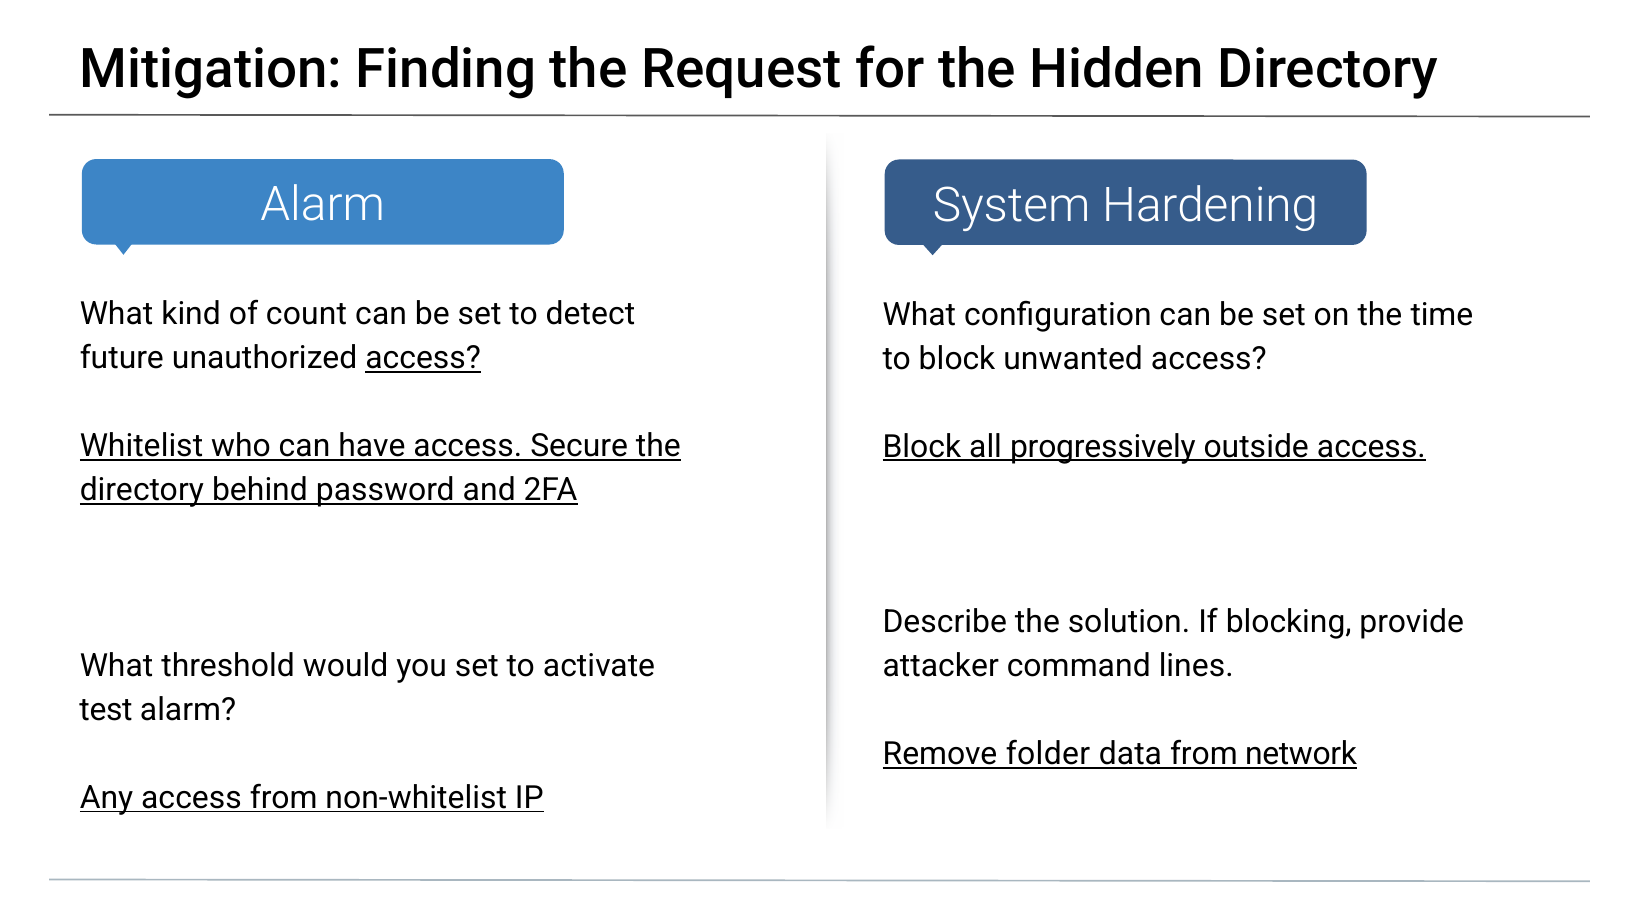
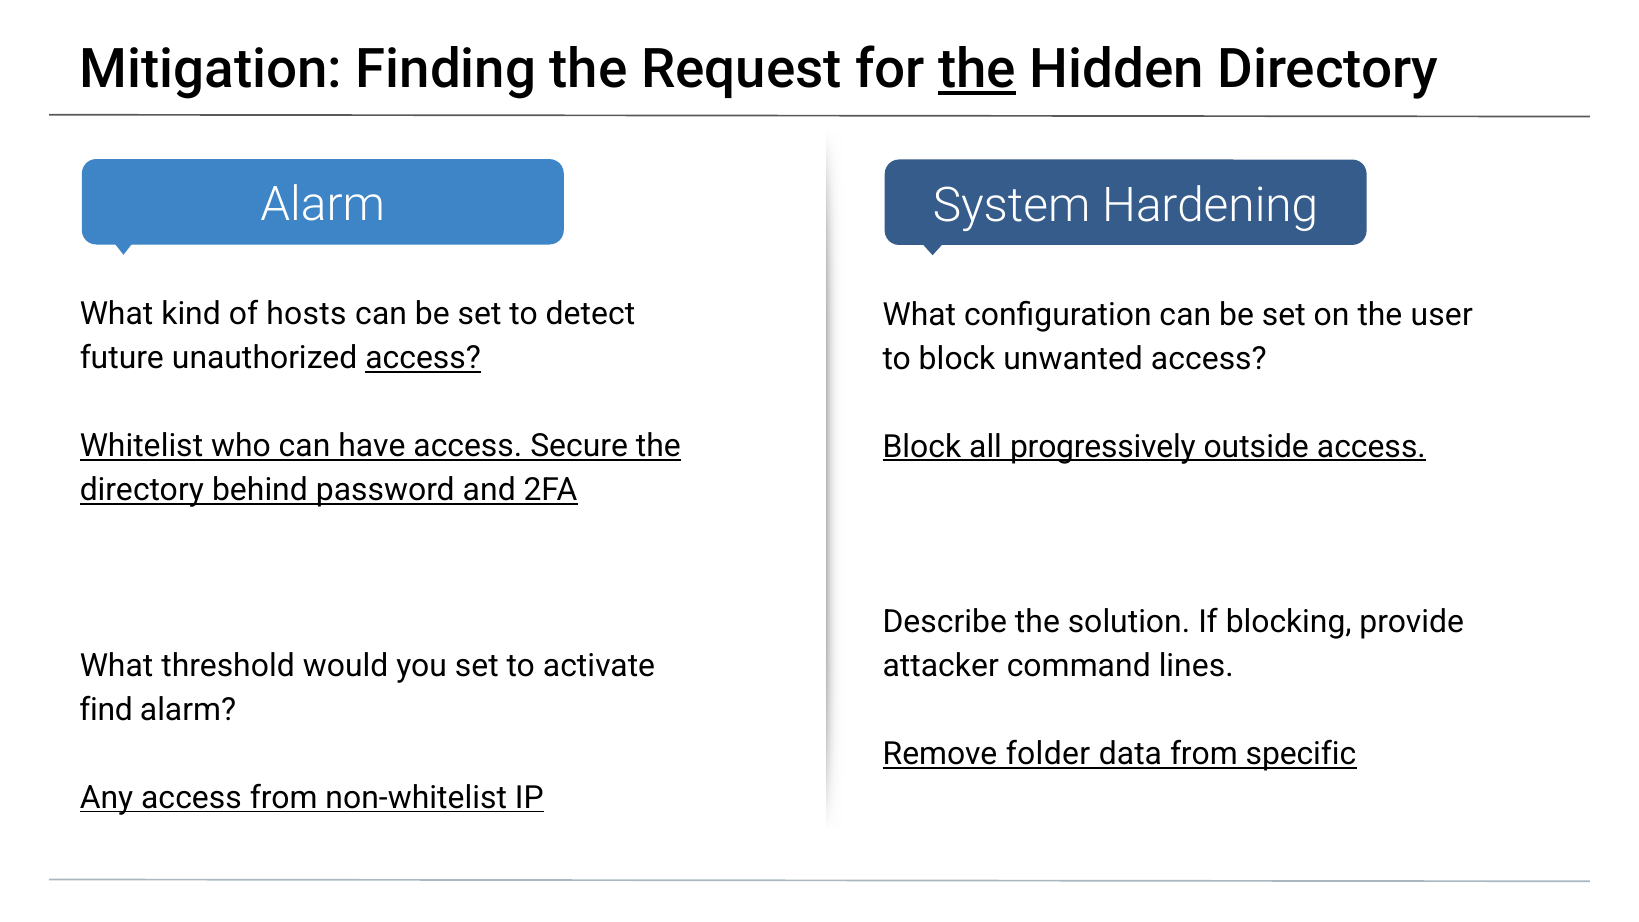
the underline: none -> present (977, 69)
count: count -> hosts (306, 314)
time: time -> user (1442, 315)
test: test -> find (106, 710)
network: network -> specific (1301, 754)
